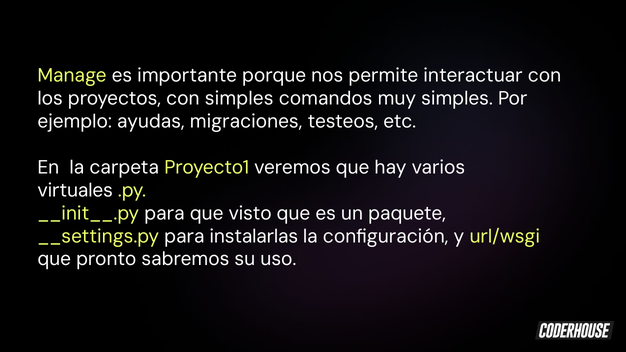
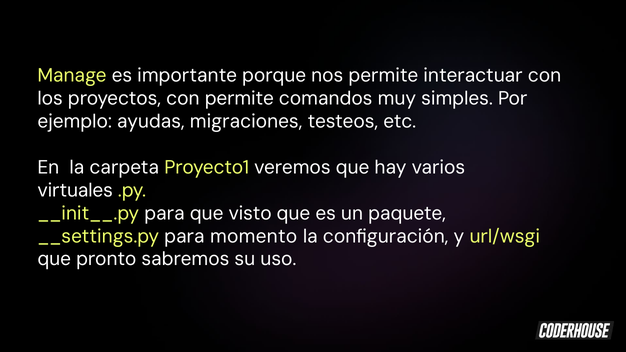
con simples: simples -> permite (239, 99)
instalarlas: instalarlas -> momento (254, 236)
